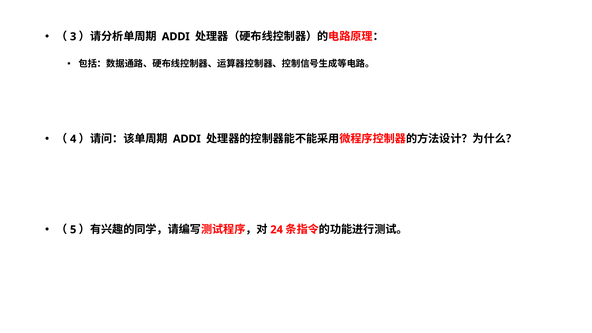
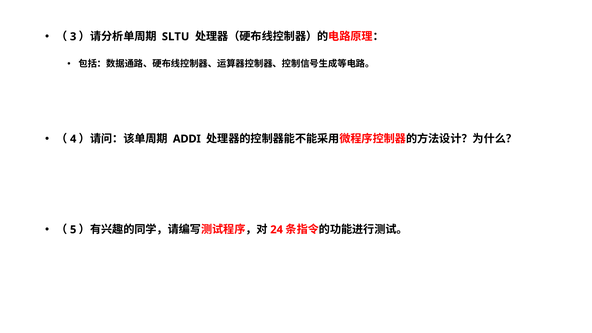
ADDI: ADDI -> SLTU (176, 37)
